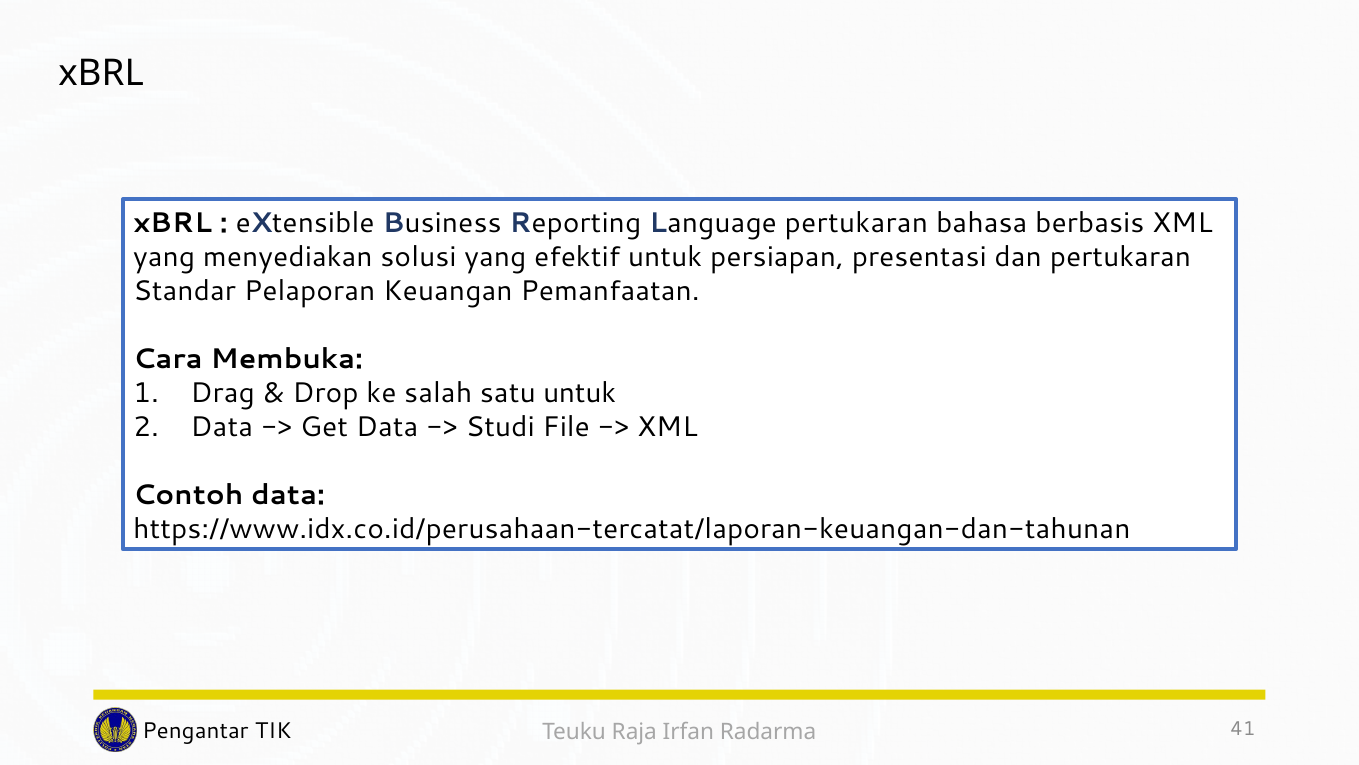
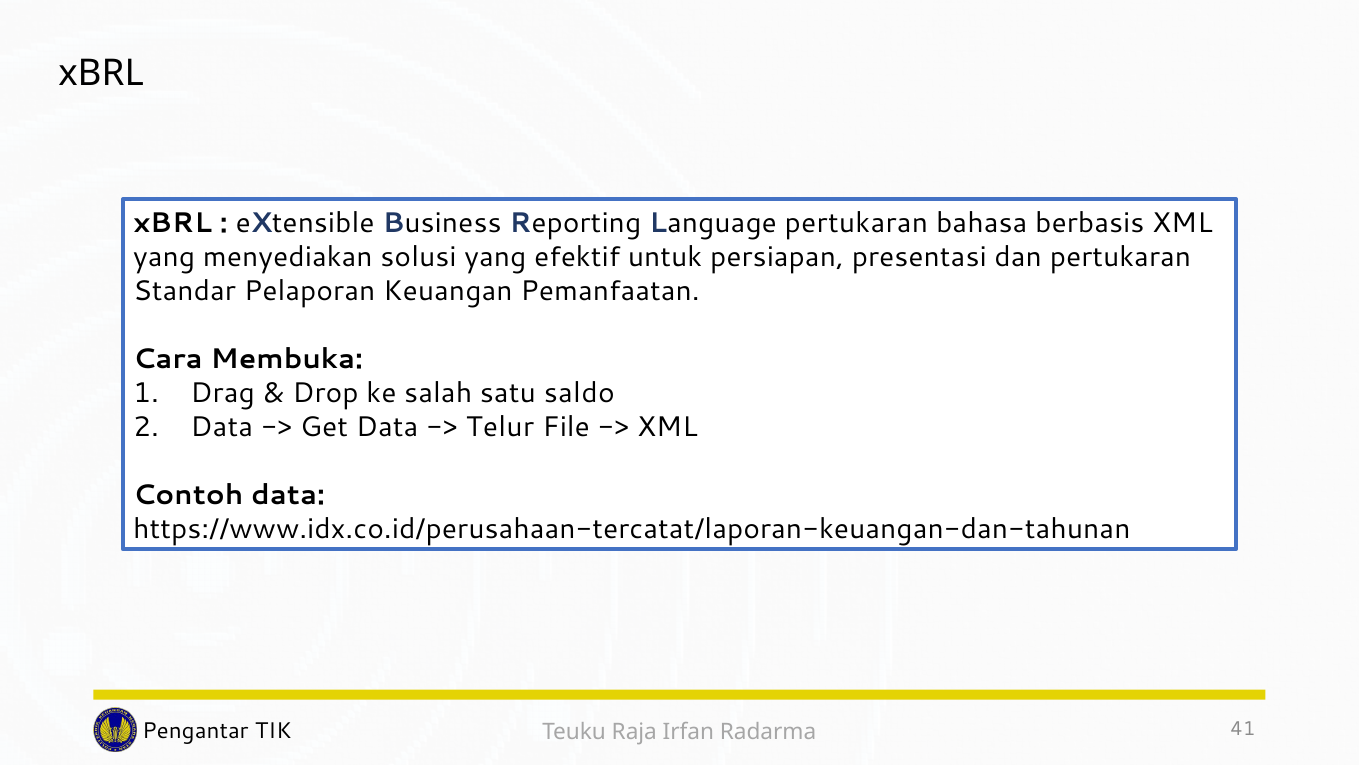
satu untuk: untuk -> saldo (579, 393)
Studi: Studi -> Telur (500, 427)
